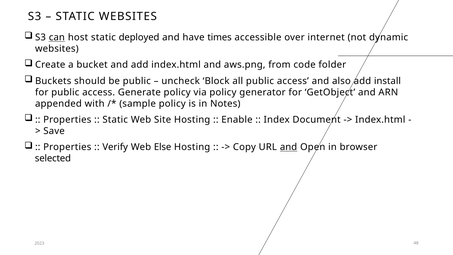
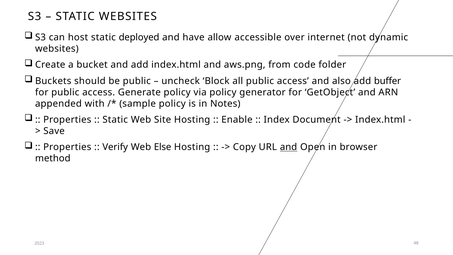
can underline: present -> none (57, 37)
times: times -> allow (219, 37)
install: install -> buffer (388, 81)
selected: selected -> method (53, 158)
